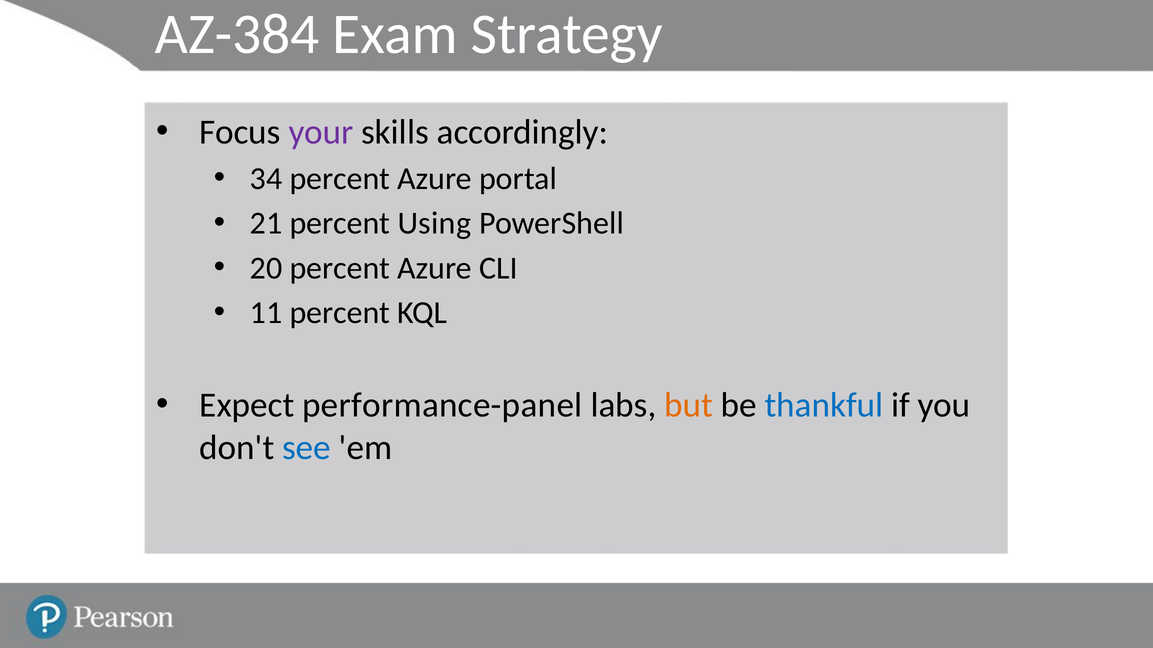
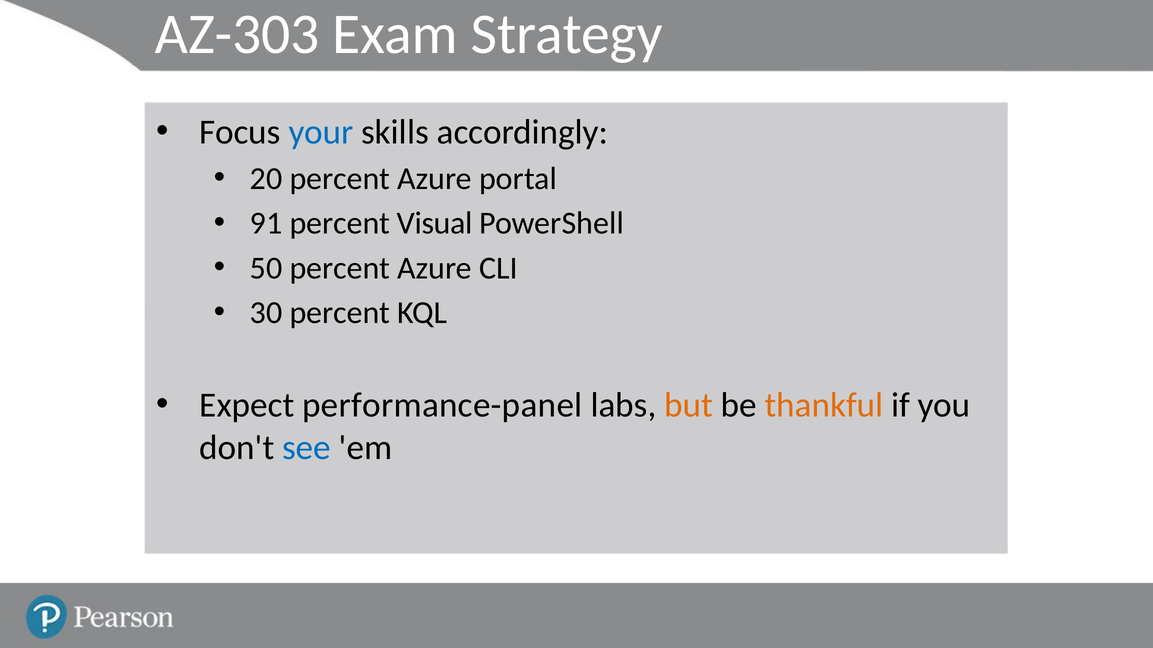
AZ-384: AZ-384 -> AZ-303 (237, 34)
your colour: purple -> blue (321, 132)
34: 34 -> 20 (266, 179)
21: 21 -> 91 (266, 223)
Using: Using -> Visual (435, 223)
20: 20 -> 50 (266, 268)
11: 11 -> 30 (266, 313)
thankful colour: blue -> orange (824, 406)
